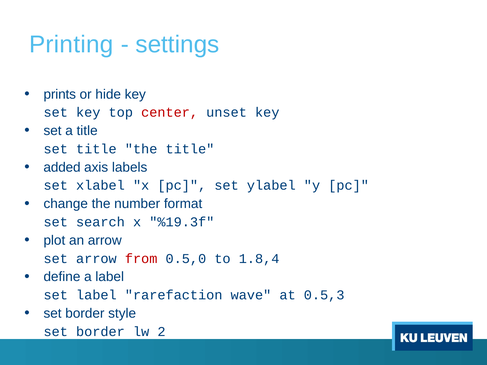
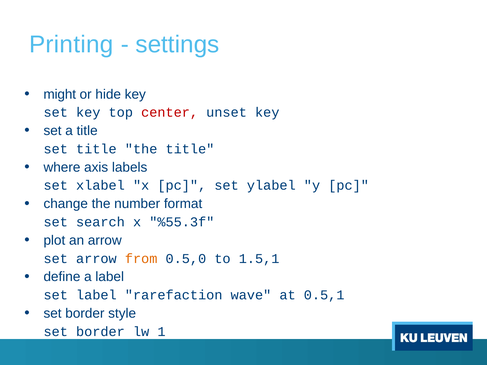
prints: prints -> might (60, 94)
added: added -> where (62, 167)
%19.3f: %19.3f -> %55.3f (182, 222)
from colour: red -> orange (141, 259)
1.8,4: 1.8,4 -> 1.5,1 (259, 259)
0.5,3: 0.5,3 -> 0.5,1 (324, 295)
2: 2 -> 1 (162, 332)
